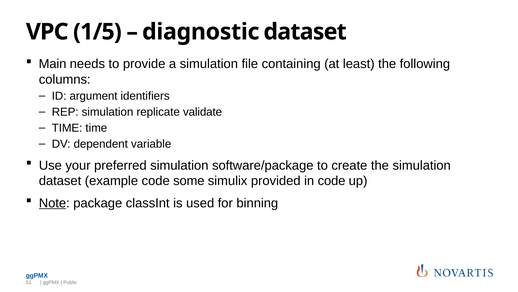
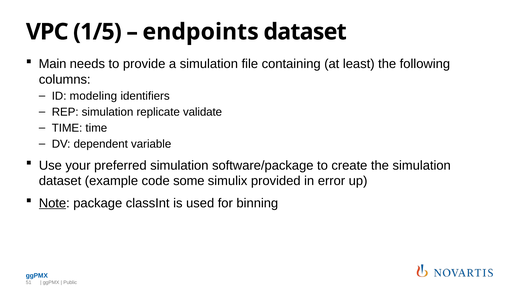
diagnostic: diagnostic -> endpoints (201, 32)
argument: argument -> modeling (93, 96)
in code: code -> error (331, 181)
